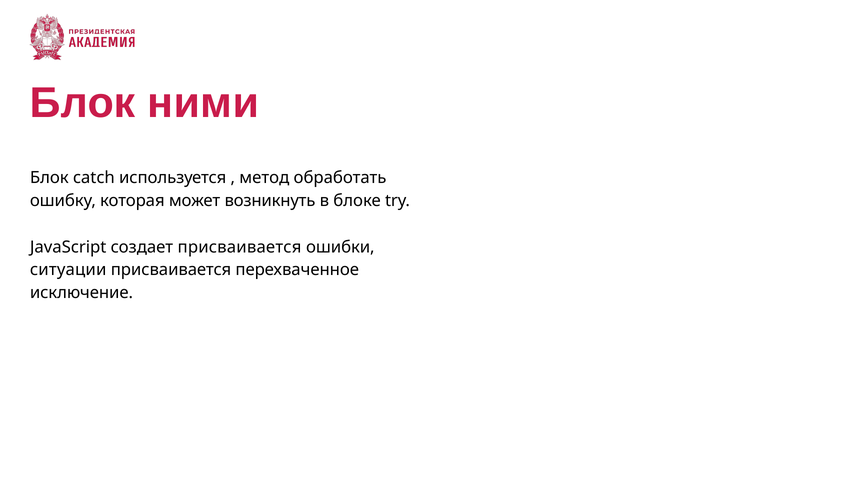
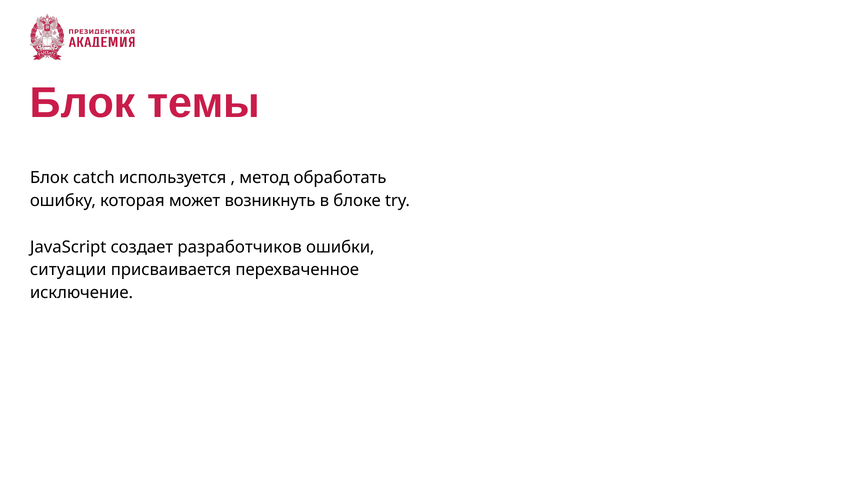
ними: ними -> темы (204, 103)
создает присваивается: присваивается -> разработчиков (240, 247)
